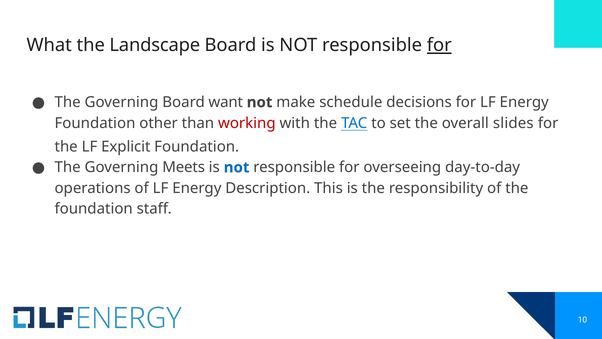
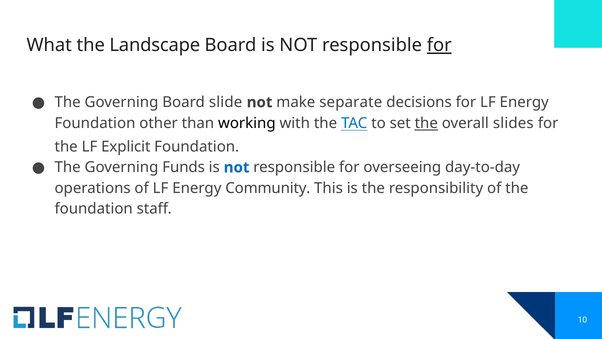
want: want -> slide (226, 102)
schedule: schedule -> separate (351, 102)
working colour: red -> black (247, 123)
the underline: none -> present (426, 123)
Meets: Meets -> Funds (184, 167)
Description: Description -> Community (268, 188)
